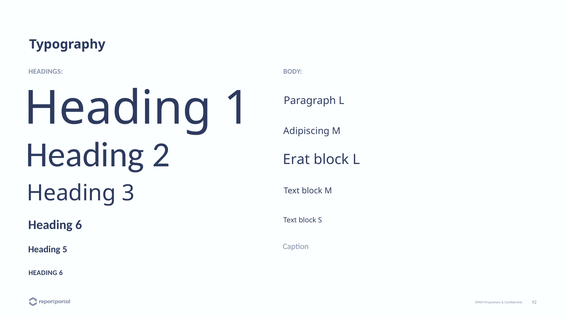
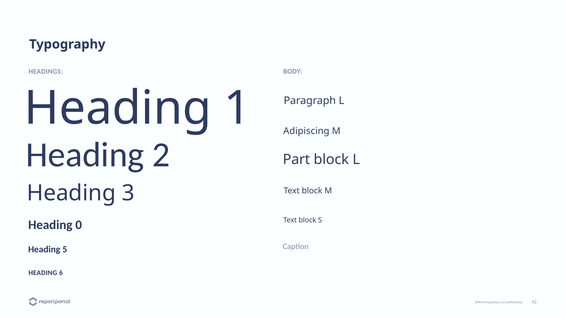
Erat: Erat -> Part (296, 160)
6: 6 -> 0 (79, 225)
